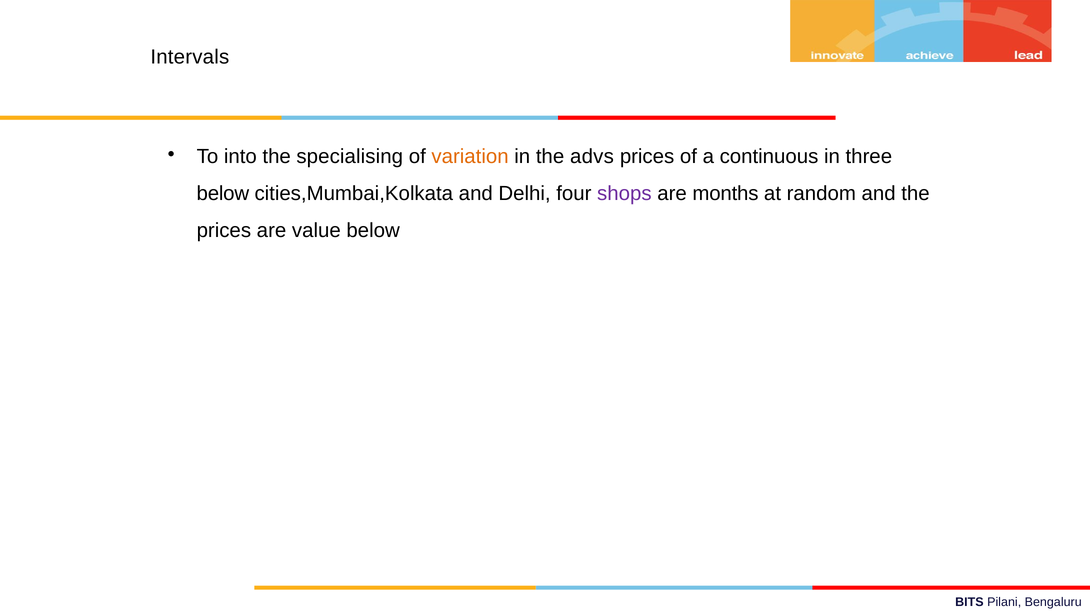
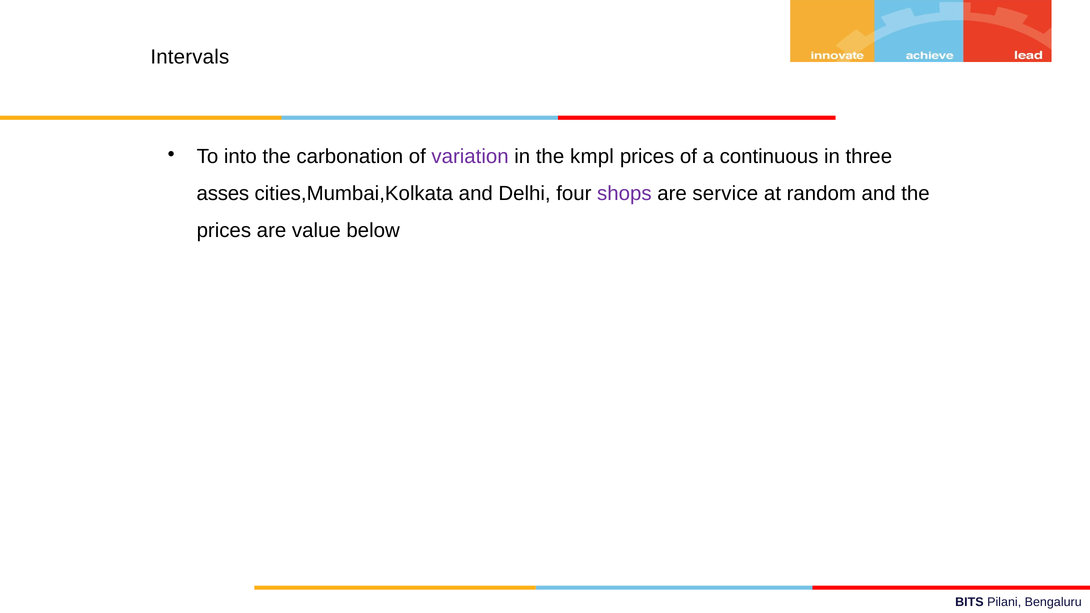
specialising: specialising -> carbonation (350, 157)
variation colour: orange -> purple (470, 157)
advs: advs -> kmpl (592, 157)
below: below -> asses (223, 194)
months: months -> service (725, 194)
